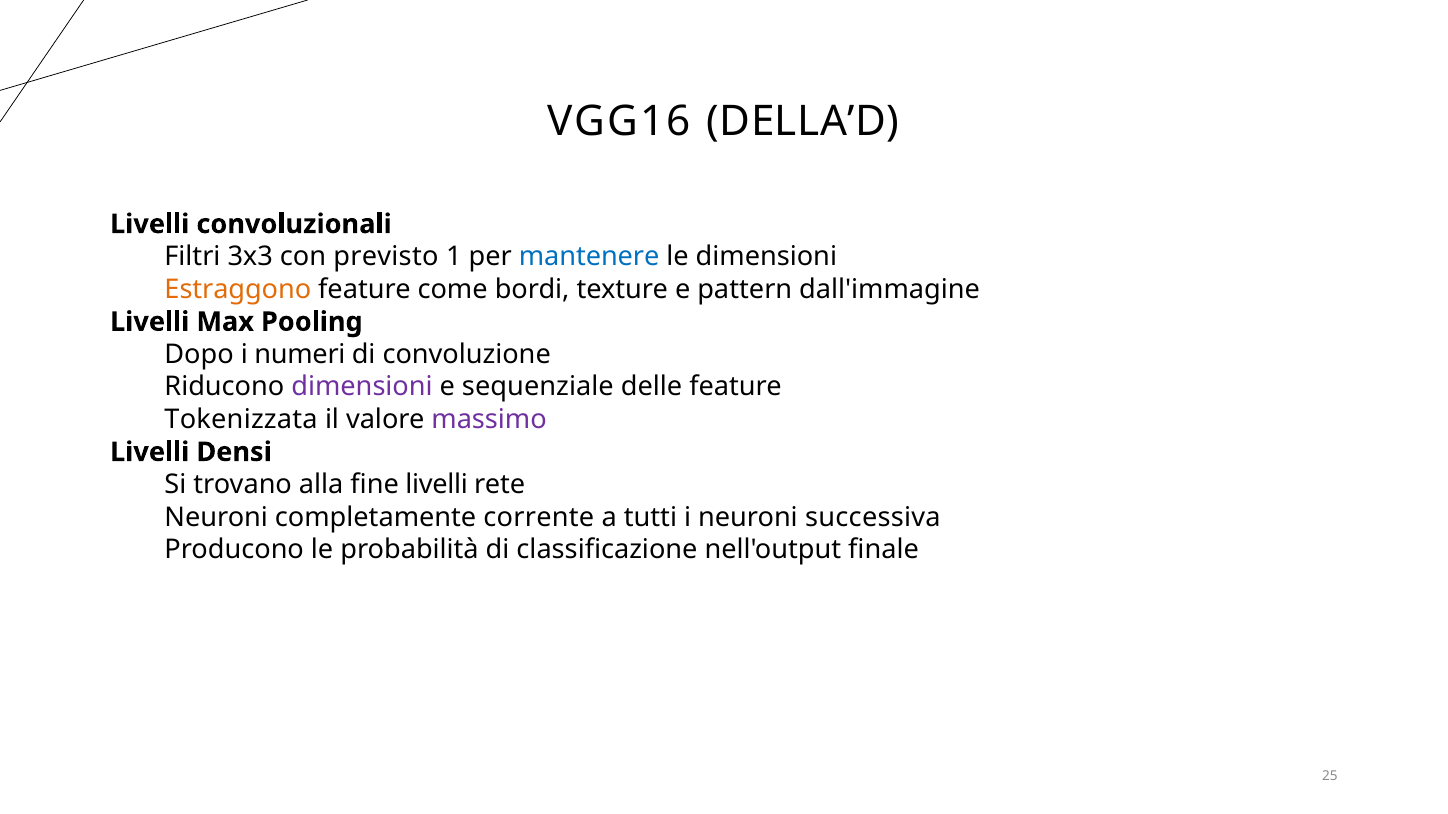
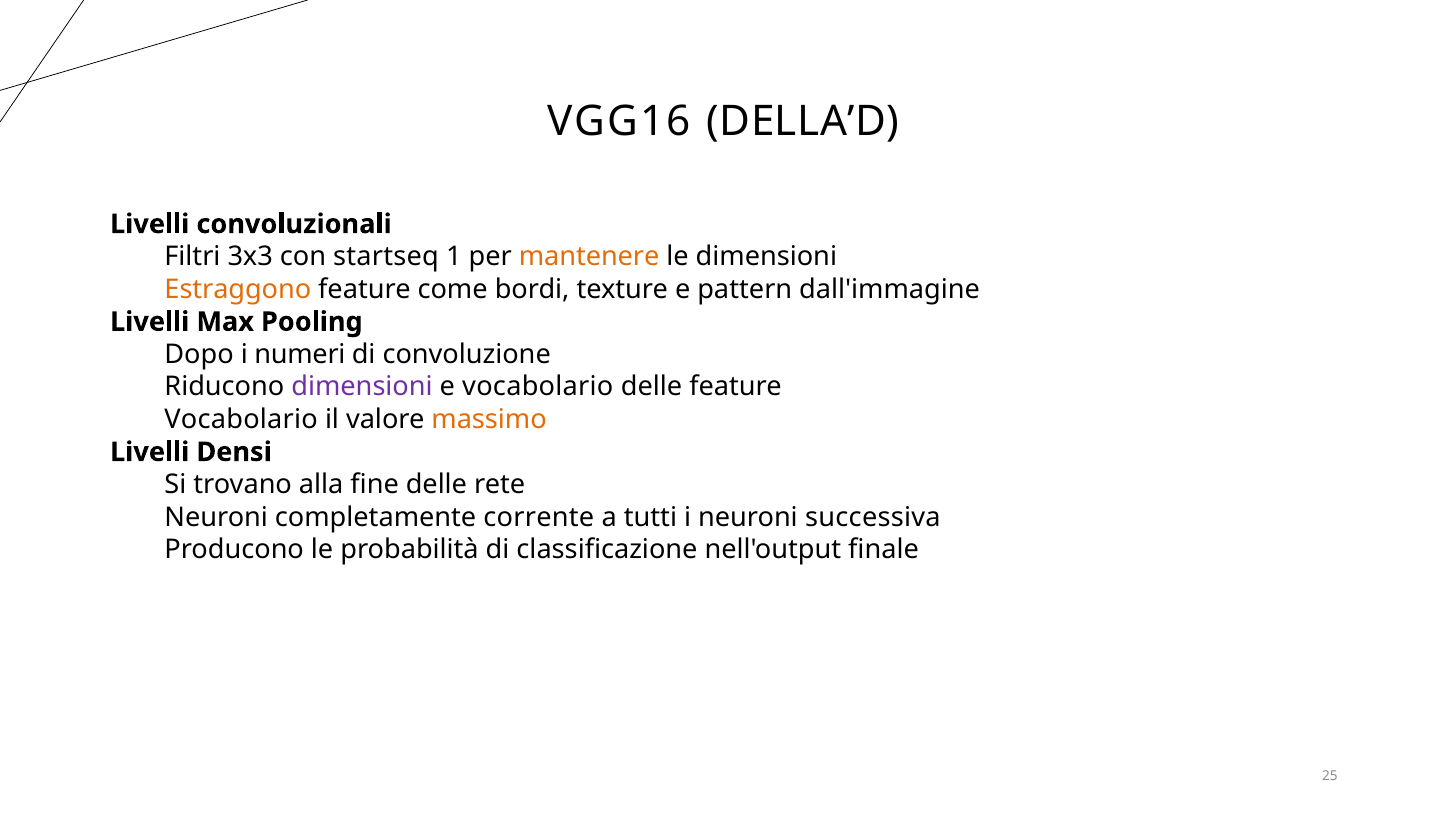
previsto: previsto -> startseq (386, 257)
mantenere colour: blue -> orange (589, 257)
e sequenziale: sequenziale -> vocabolario (538, 387)
Tokenizzata: Tokenizzata -> Vocabolario (241, 420)
massimo colour: purple -> orange (489, 420)
fine livelli: livelli -> delle (436, 485)
